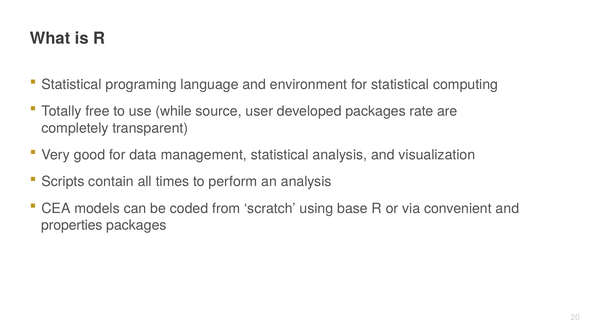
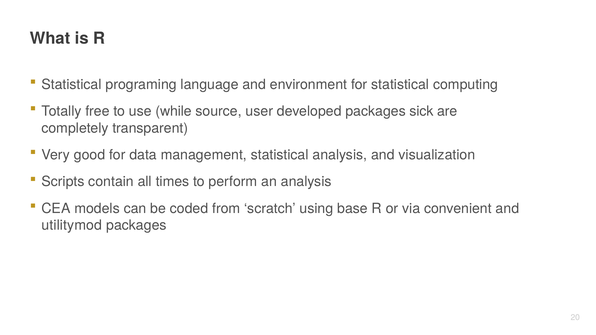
rate: rate -> sick (422, 111)
properties: properties -> utilitymod (72, 226)
